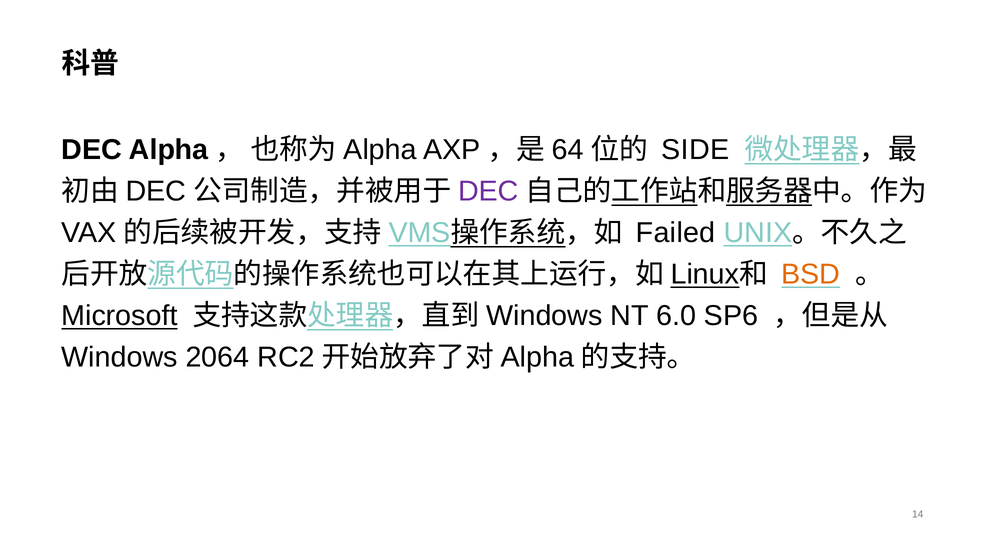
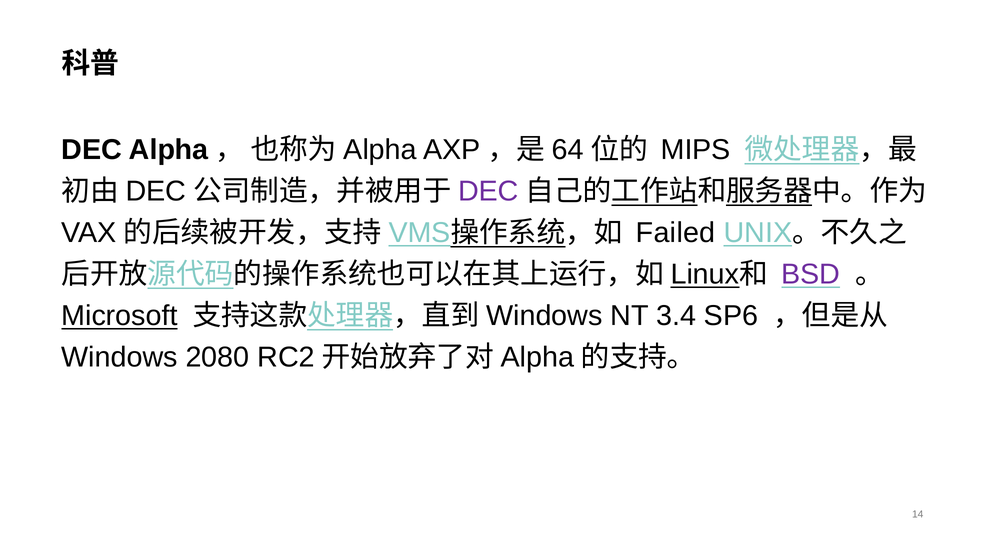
SIDE: SIDE -> MIPS (696, 150)
BSD colour: orange -> purple (811, 275)
6.0: 6.0 -> 3.4 (676, 316)
2064: 2064 -> 2080 (217, 358)
